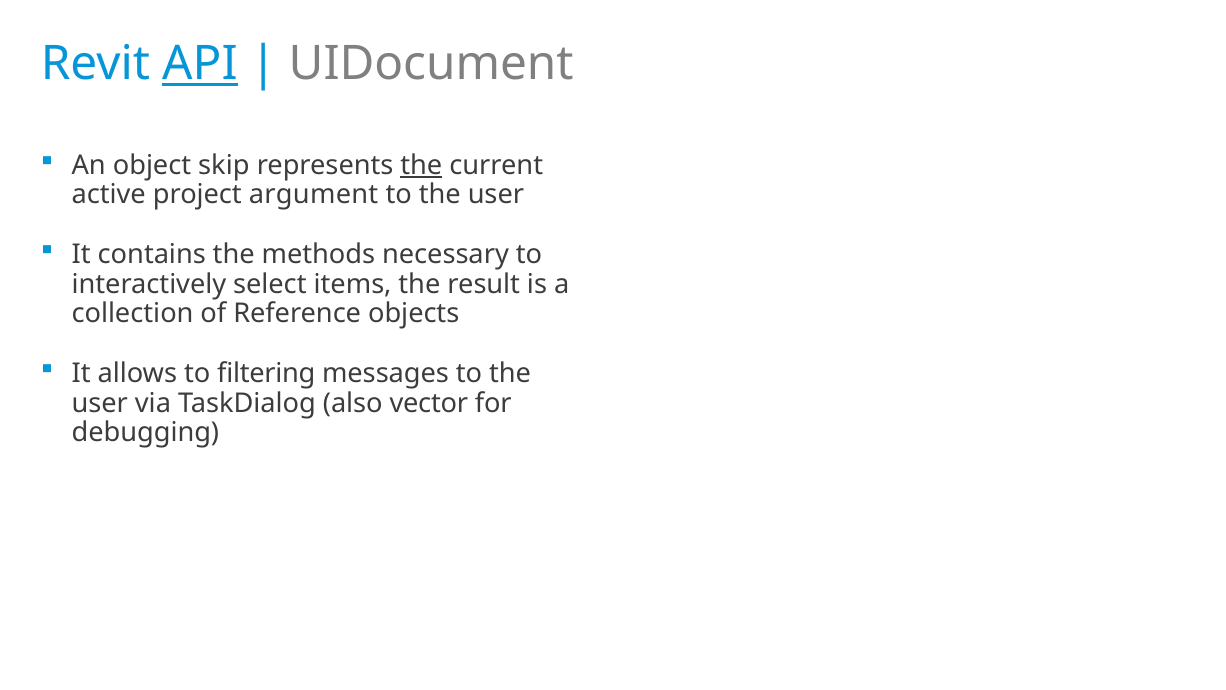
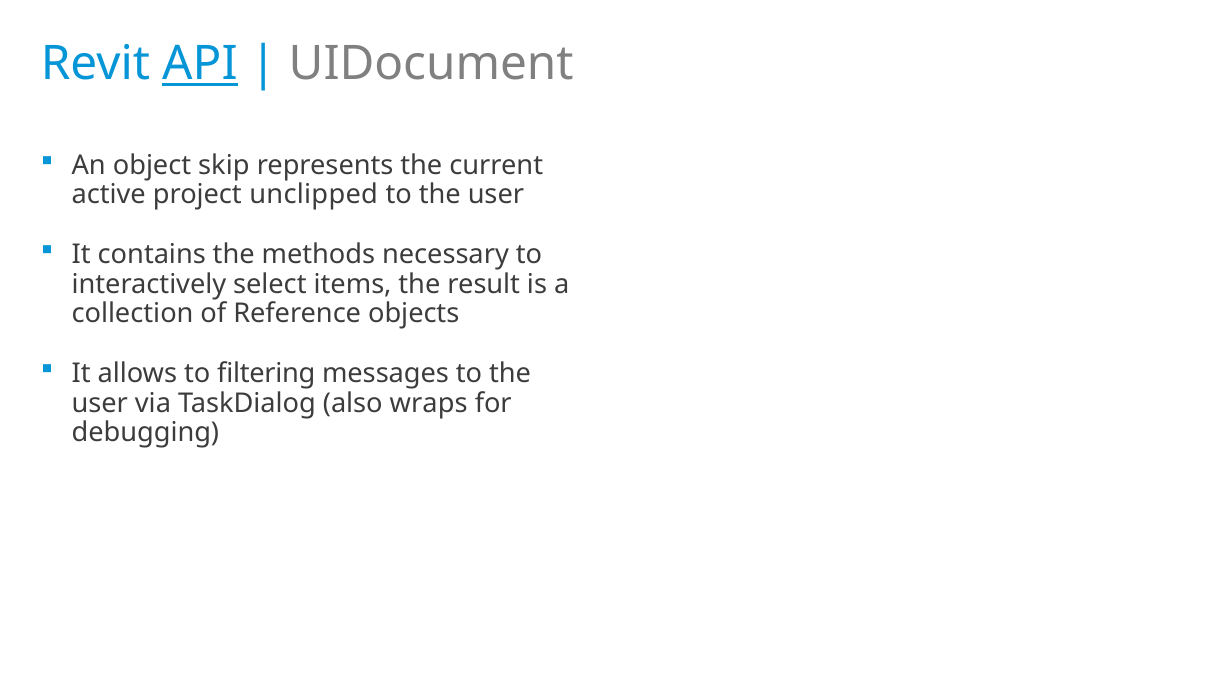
the underline: present -> none (421, 165)
argument: argument -> unclipped (314, 195)
vector: vector -> wraps (429, 403)
